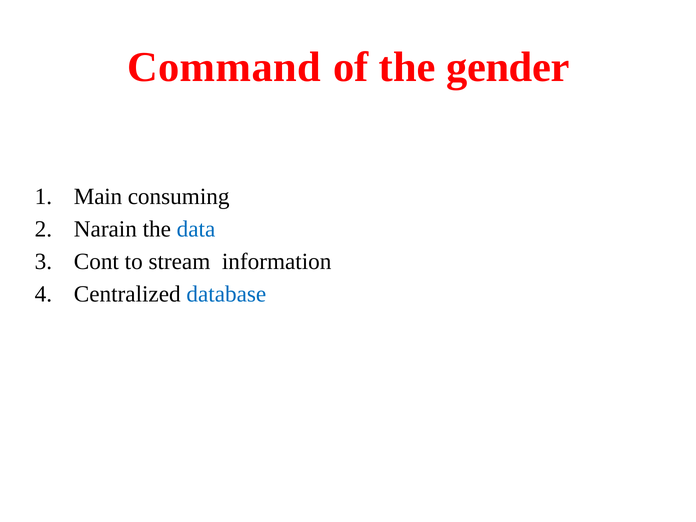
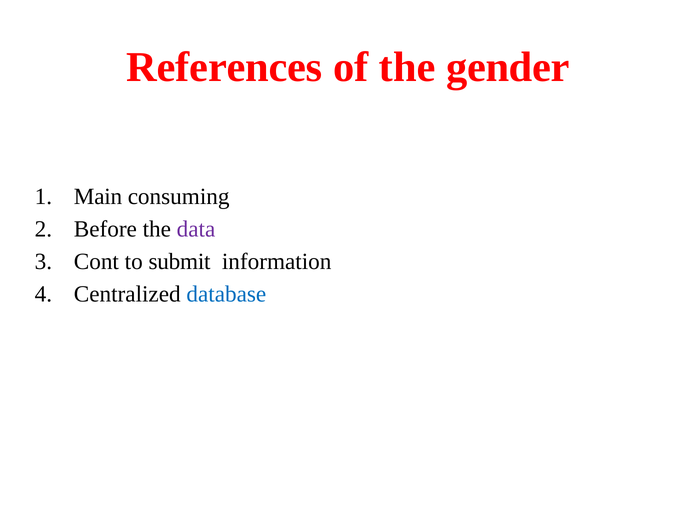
Command: Command -> References (224, 67)
Narain: Narain -> Before (105, 229)
data colour: blue -> purple (196, 229)
stream: stream -> submit (180, 261)
